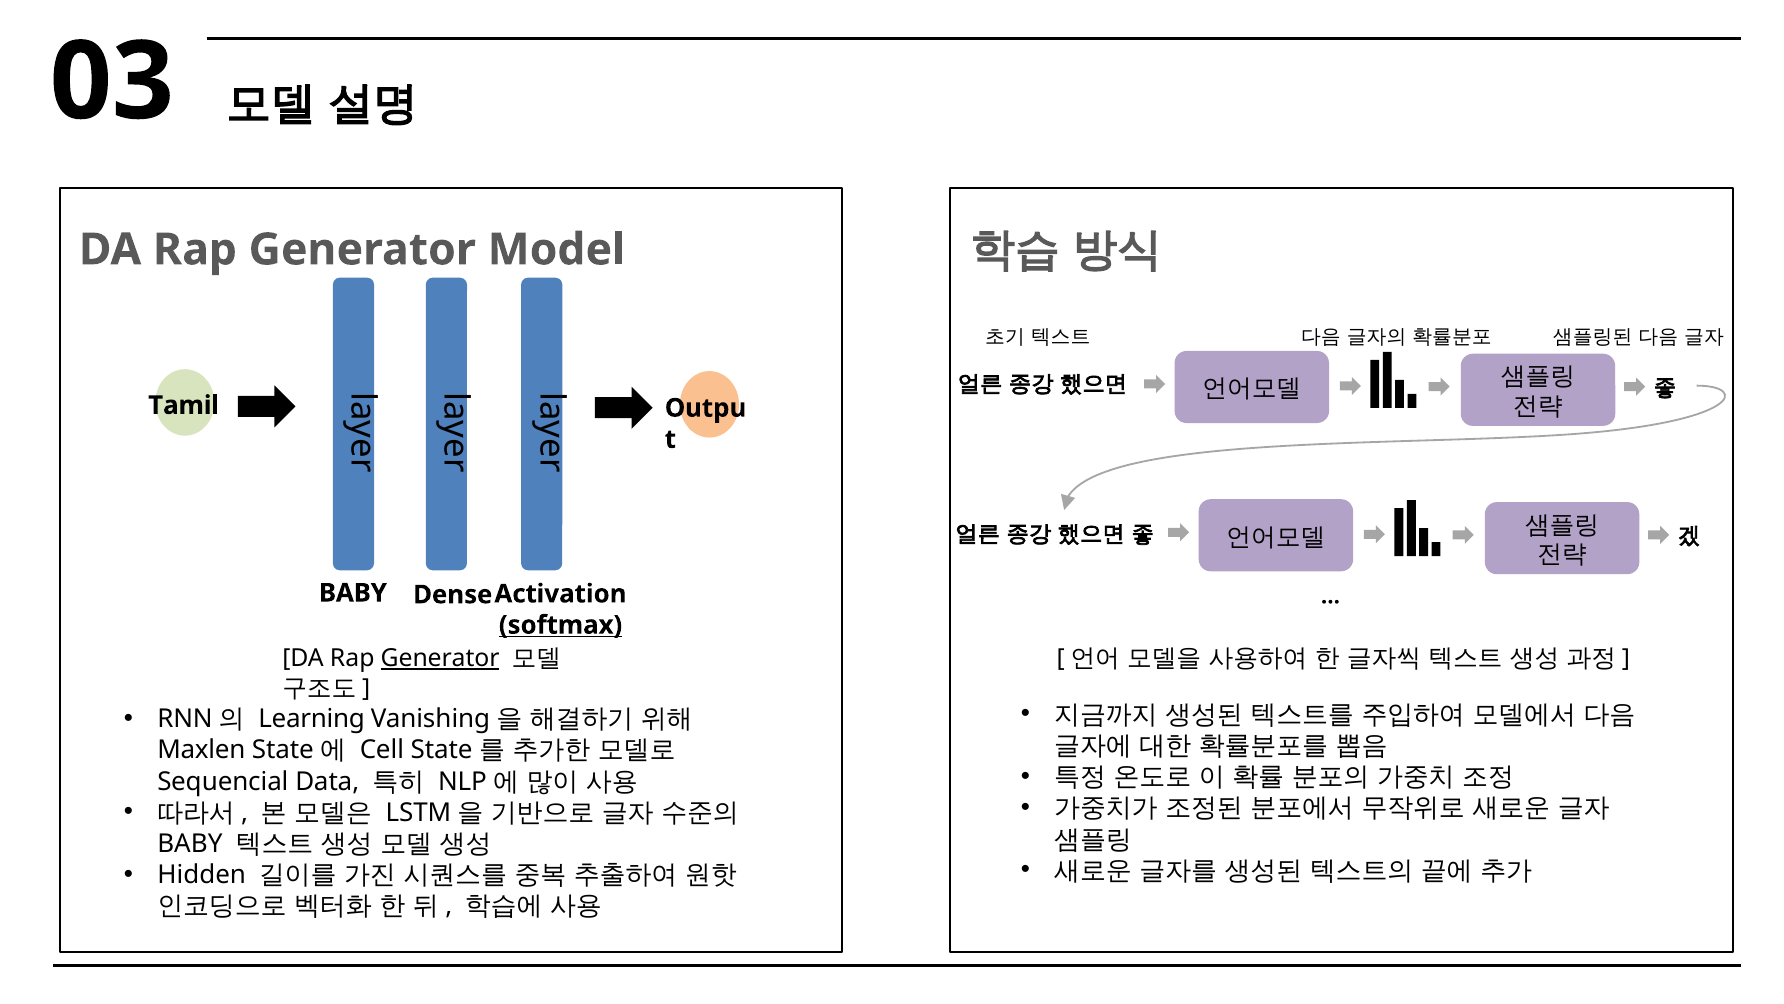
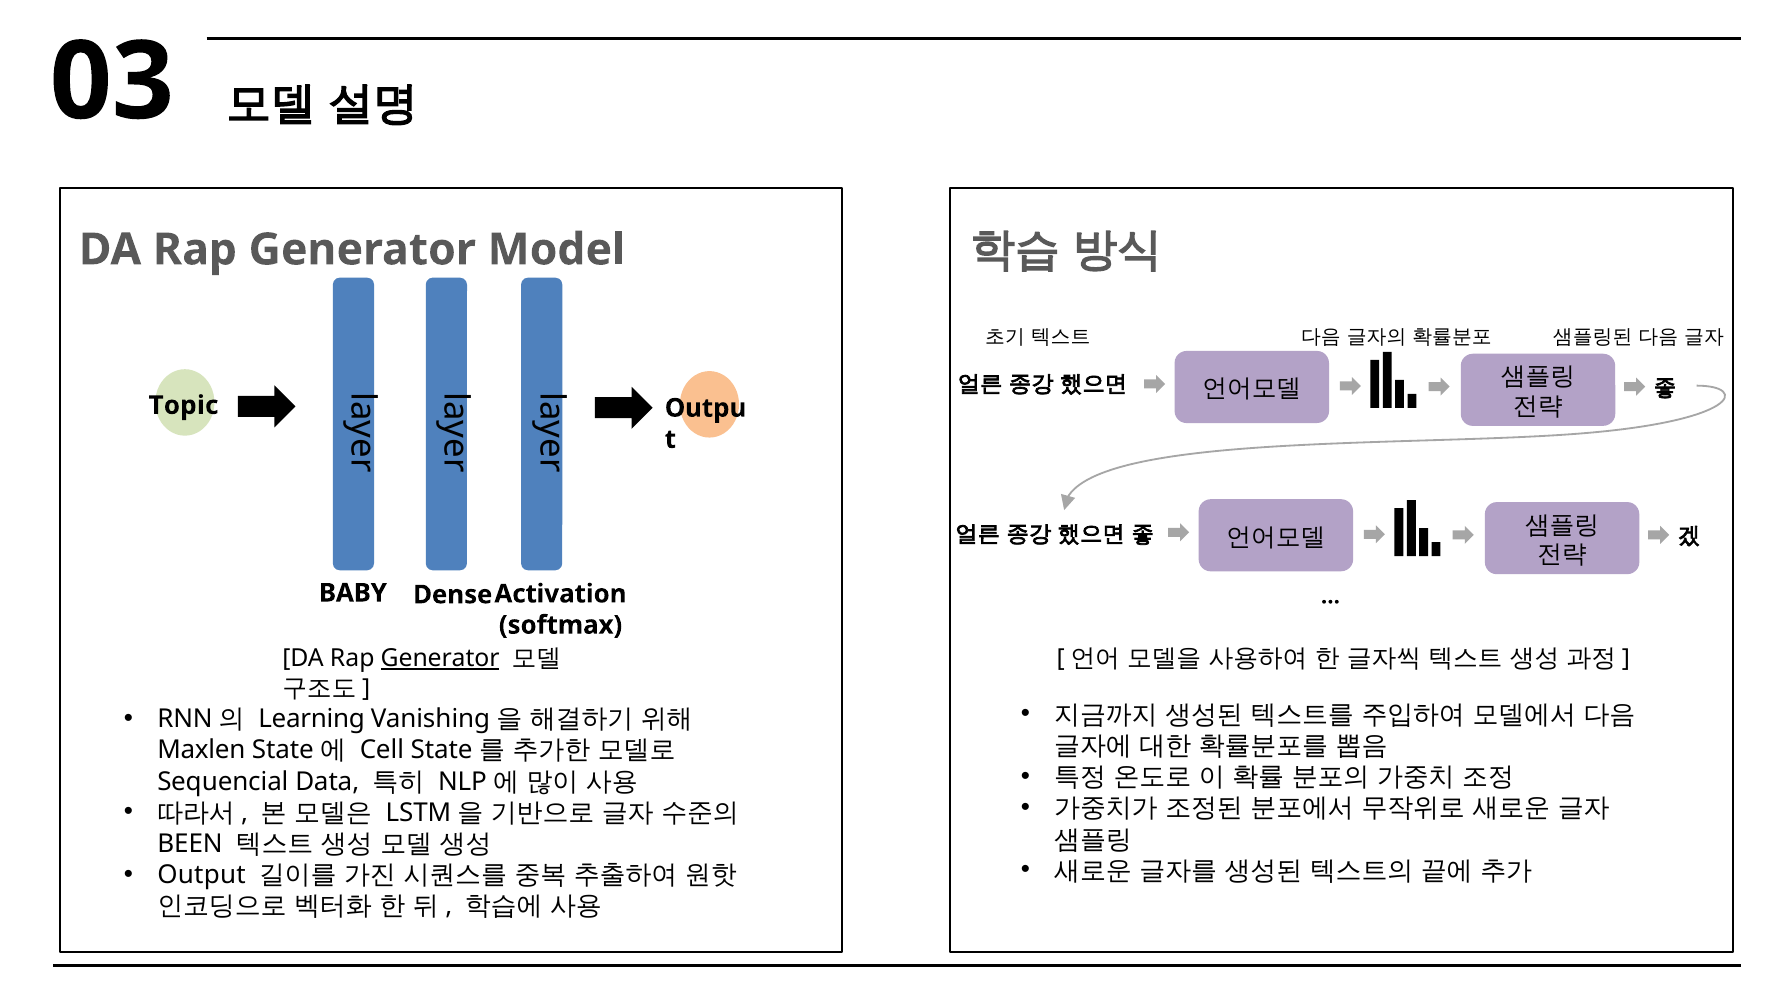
Tamil: Tamil -> Topic (183, 405)
softmax underline: present -> none (561, 625)
BABY: BABY -> BEEN (190, 844)
Hidden: Hidden -> Output (202, 875)
